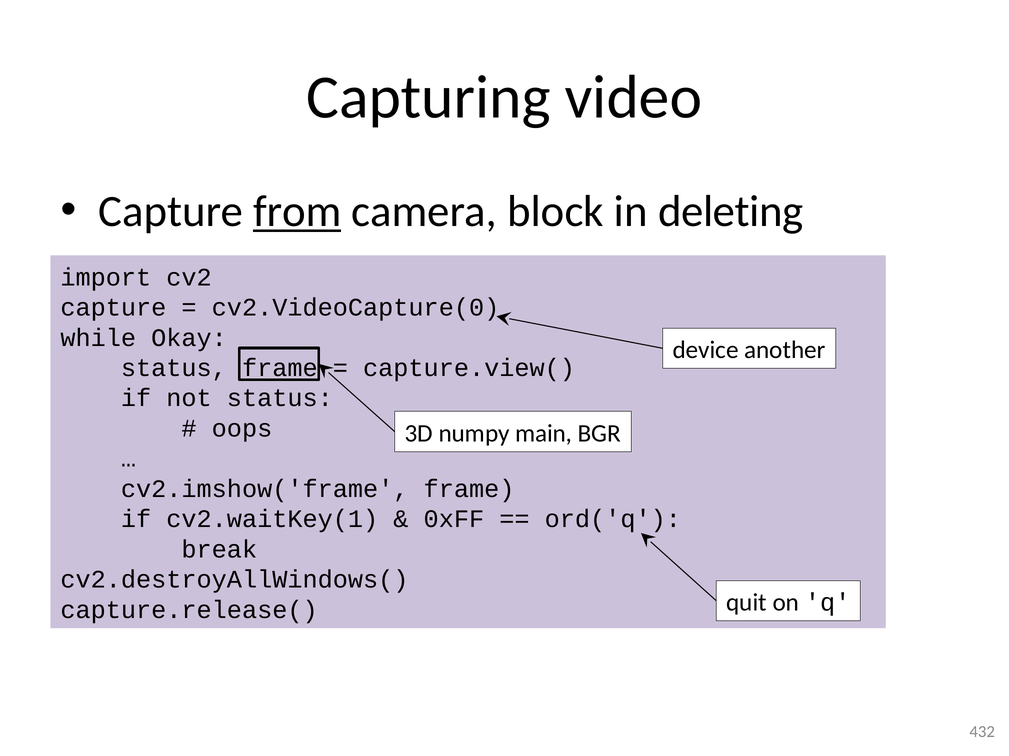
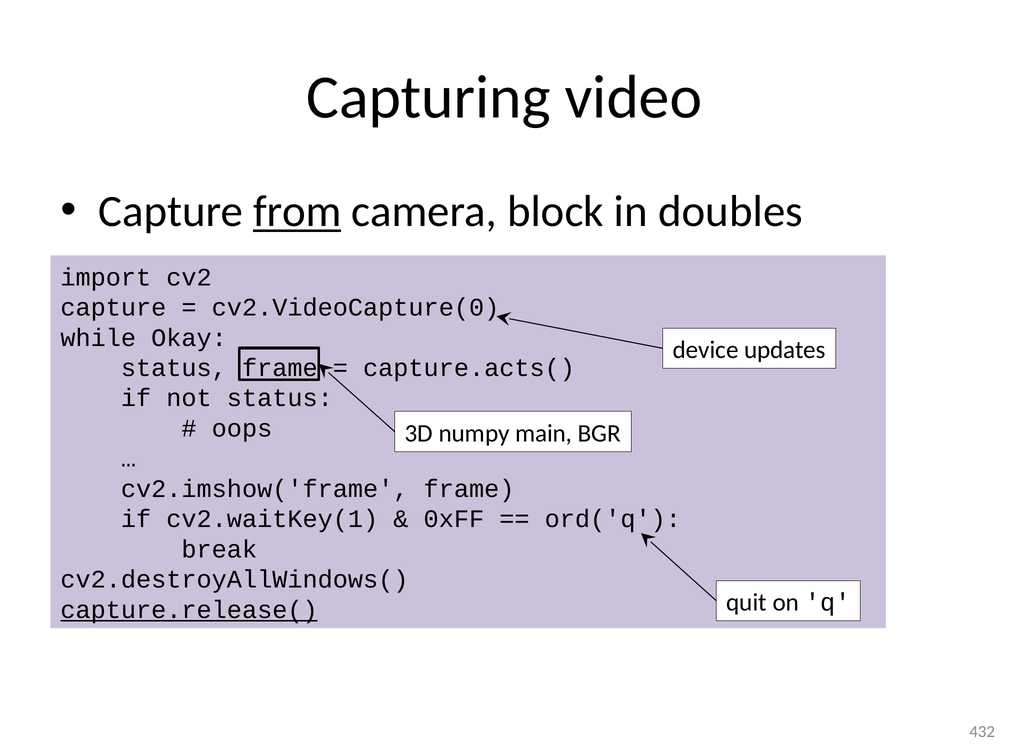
deleting: deleting -> doubles (730, 212)
another: another -> updates (785, 350)
capture.view(: capture.view( -> capture.acts( (469, 368)
capture.release( underline: none -> present (189, 610)
